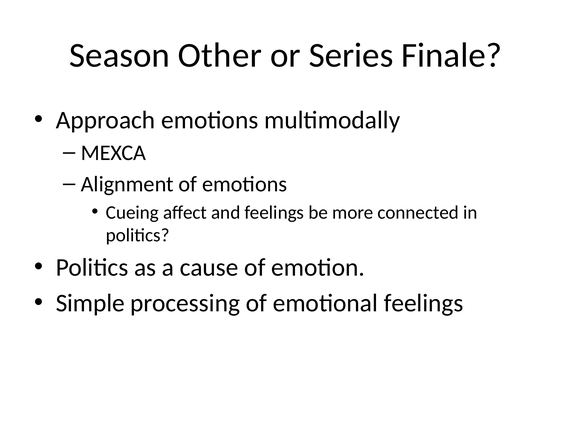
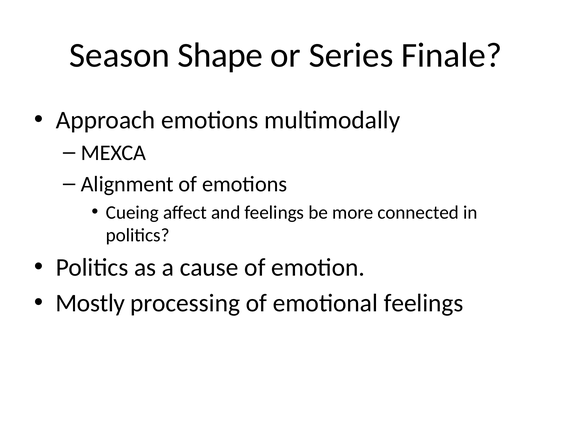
Other: Other -> Shape (220, 55)
Simple: Simple -> Mostly (90, 303)
